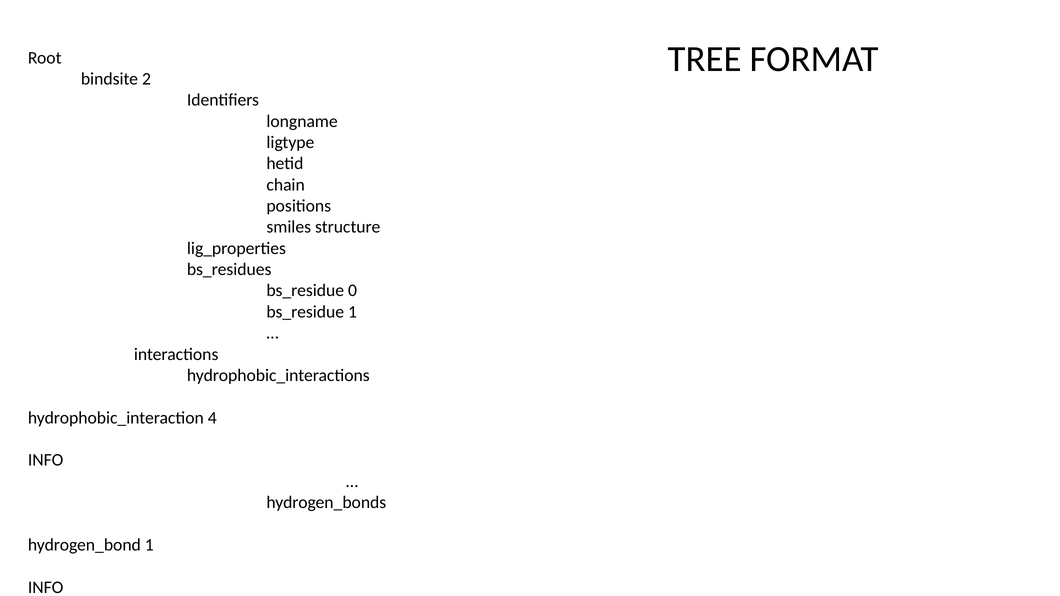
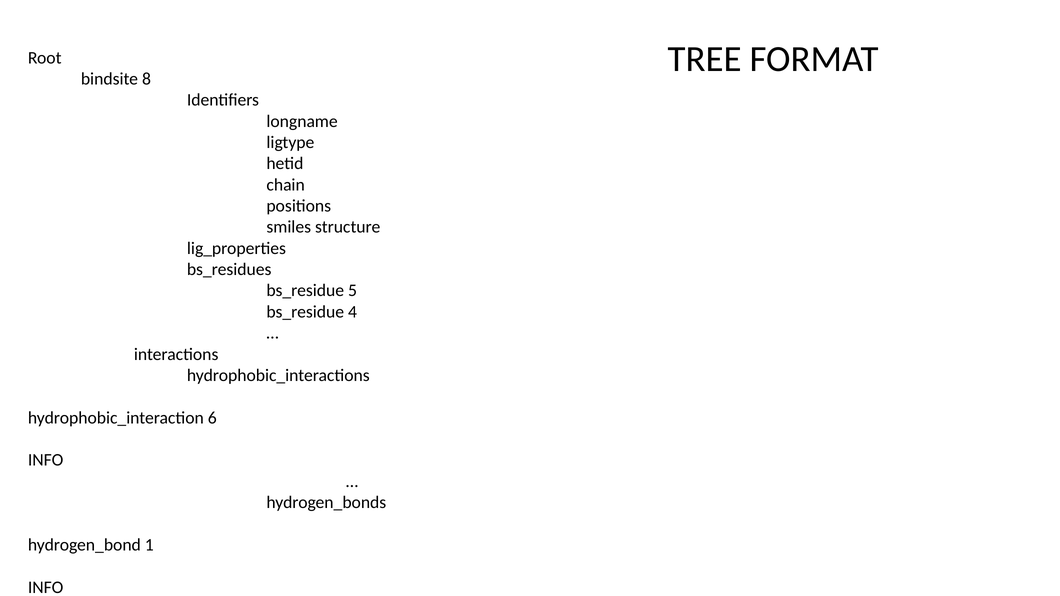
2: 2 -> 8 (147, 79)
0: 0 -> 5 (352, 291)
bs_residue 1: 1 -> 4 (352, 312)
4: 4 -> 6 (212, 418)
